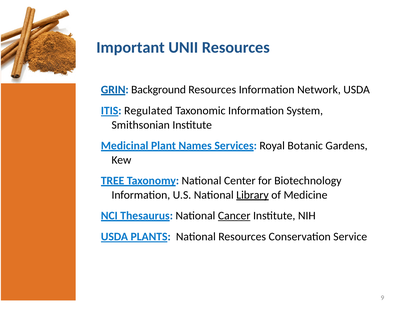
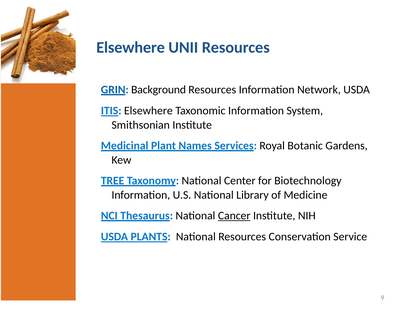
Important: Important -> Elsewhere (131, 48)
ITIS Regulated: Regulated -> Elsewhere (148, 111)
Library underline: present -> none (252, 195)
